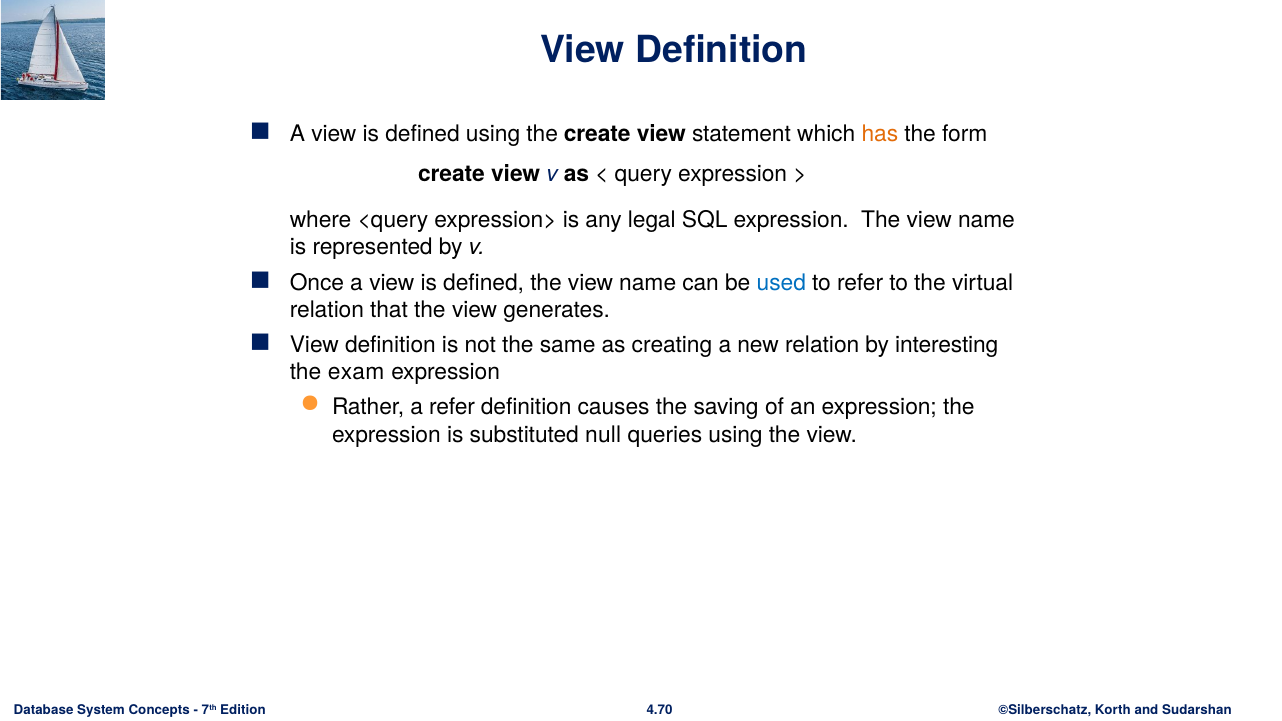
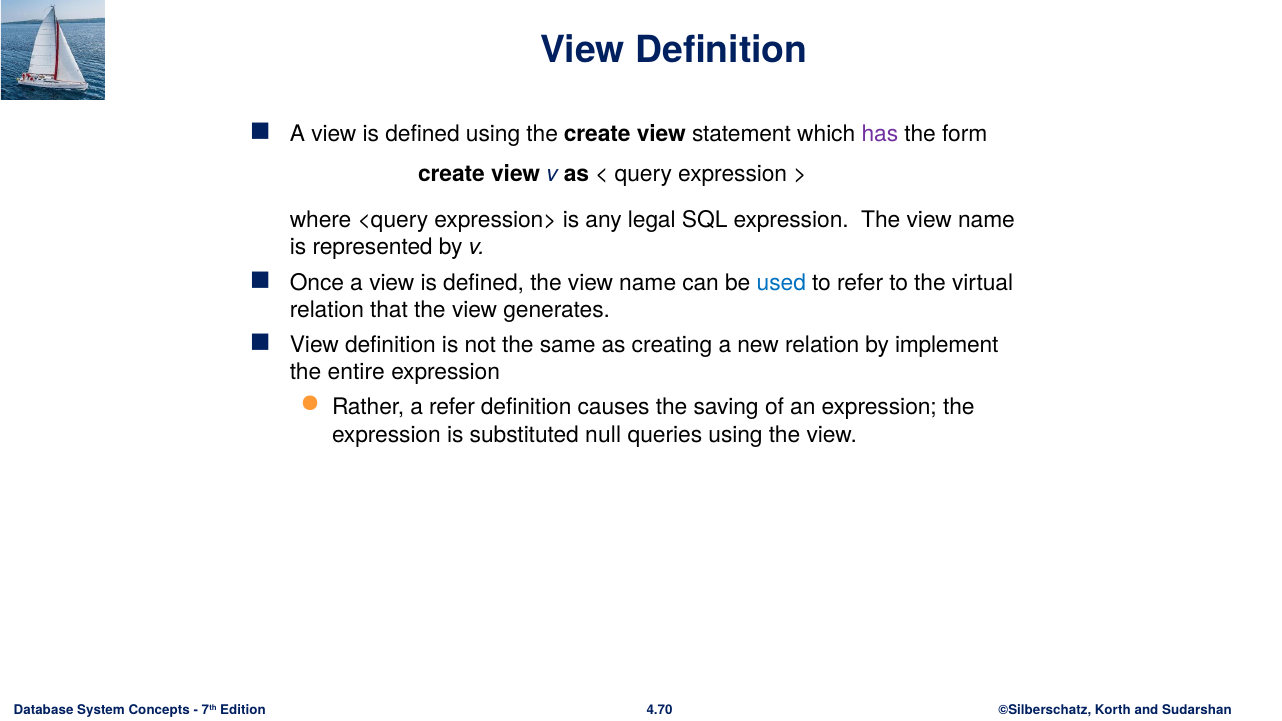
has colour: orange -> purple (880, 134)
interesting: interesting -> implement (947, 345)
exam: exam -> entire (356, 372)
